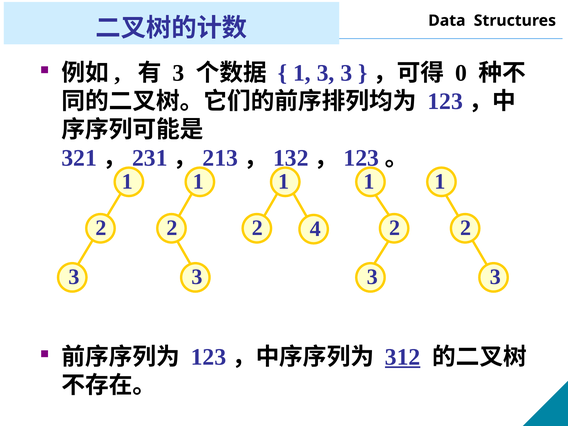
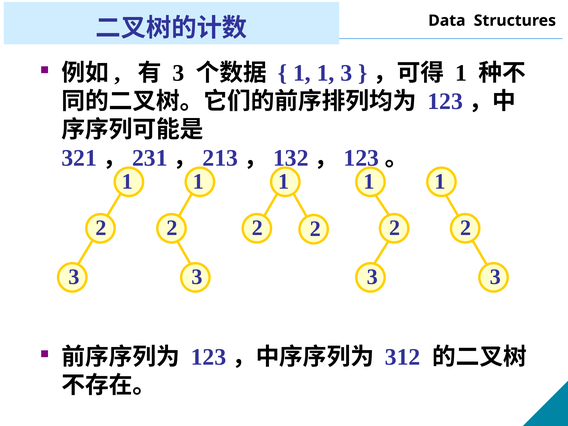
1 3: 3 -> 1 (326, 73)
0: 0 -> 1 (461, 73)
2 4: 4 -> 2 (315, 229)
312 underline: present -> none (403, 357)
